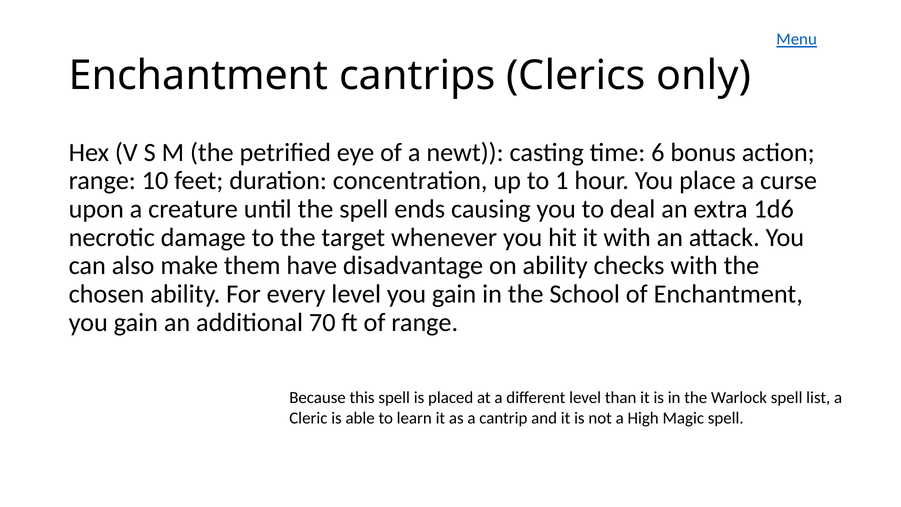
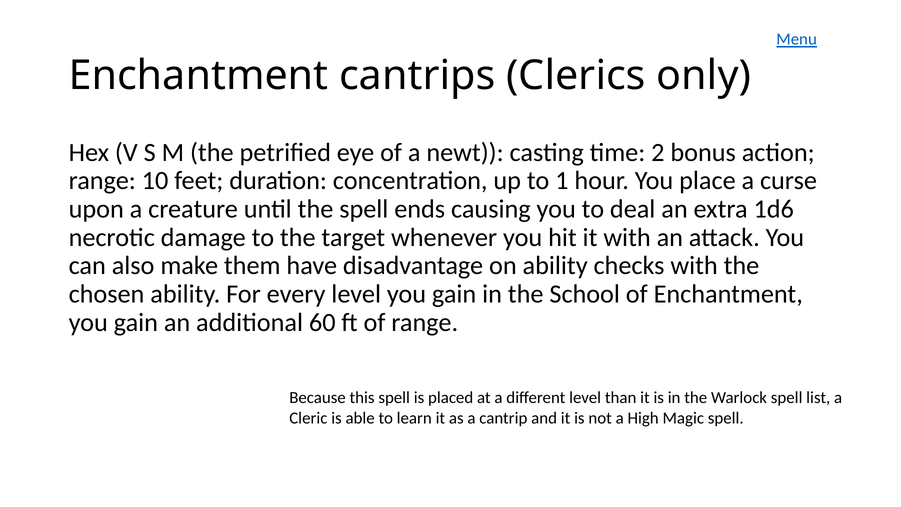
6: 6 -> 2 (658, 152)
70: 70 -> 60 (322, 322)
